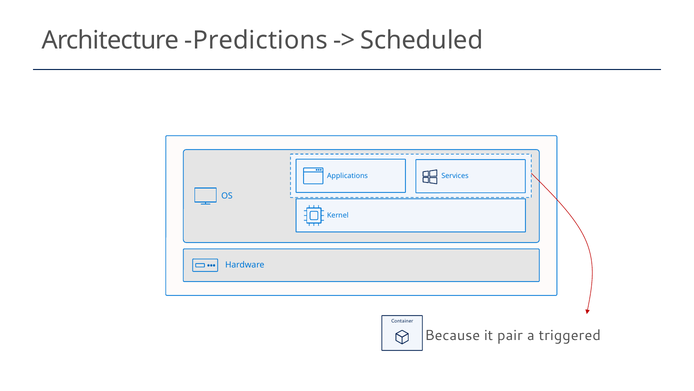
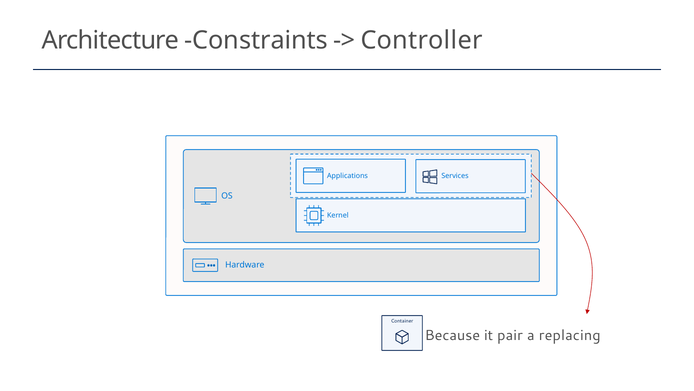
Predictions: Predictions -> Constraints (256, 40)
Scheduled: Scheduled -> Controller (422, 40)
triggered: triggered -> replacing (570, 335)
